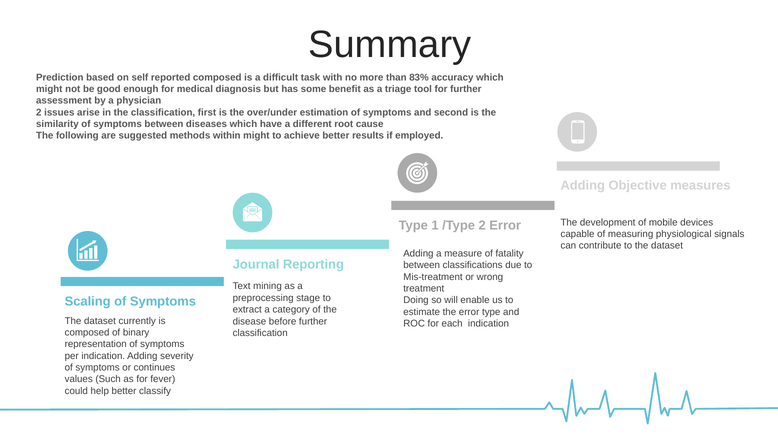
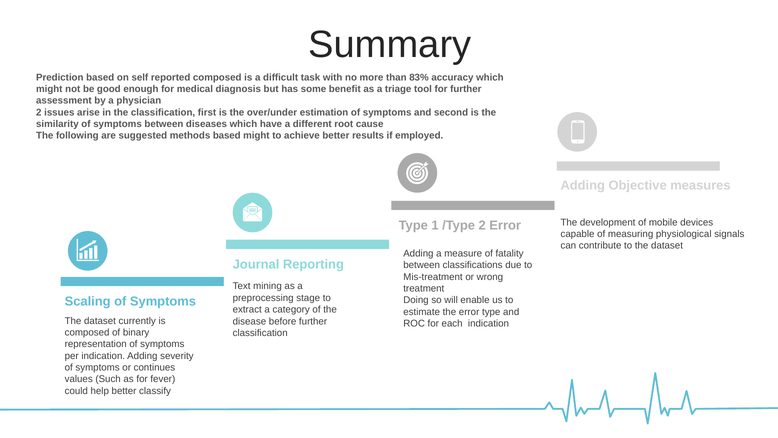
methods within: within -> based (227, 136)
